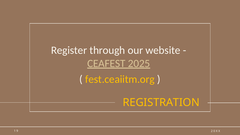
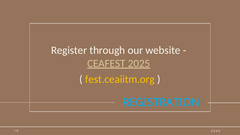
REGISTRATION colour: yellow -> light blue (161, 103)
